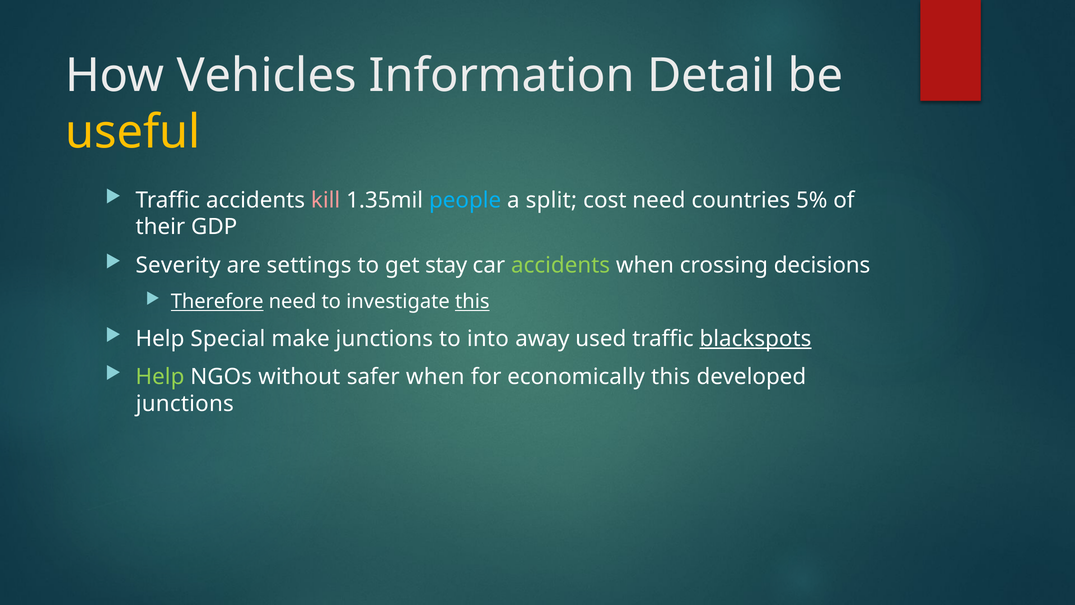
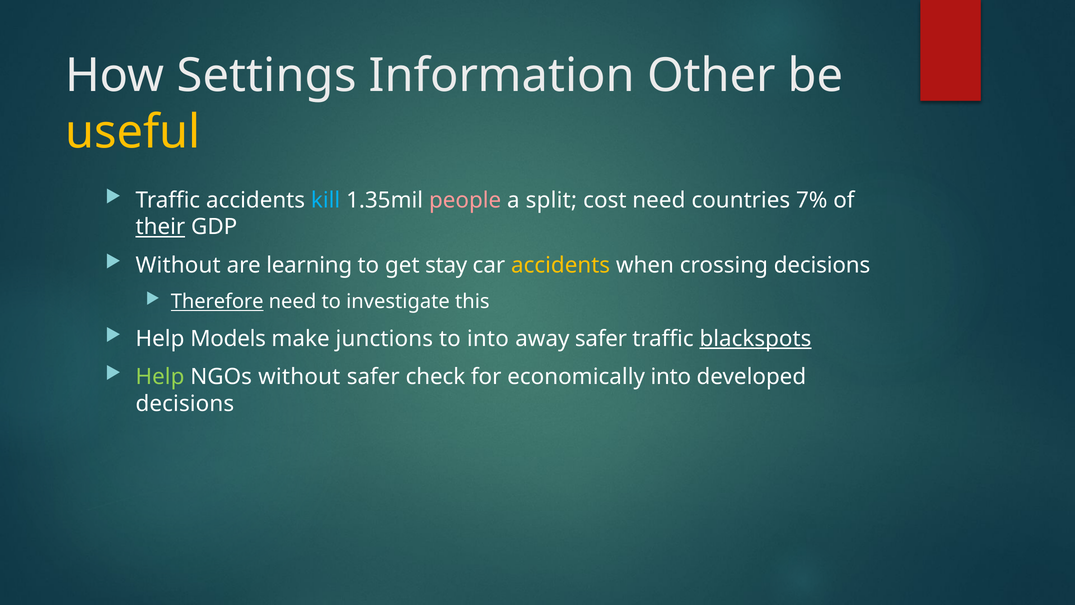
Vehicles: Vehicles -> Settings (267, 75)
Detail: Detail -> Other (711, 75)
kill colour: pink -> light blue (326, 200)
people colour: light blue -> pink (465, 200)
5%: 5% -> 7% (812, 200)
their underline: none -> present (160, 227)
Severity: Severity -> Without (178, 265)
settings: settings -> learning (309, 265)
accidents colour: light green -> yellow (561, 265)
this underline: present -> none (472, 302)
Special: Special -> Models (228, 339)
away used: used -> safer (601, 339)
safer when: when -> check (435, 377)
economically this: this -> into (671, 377)
junctions: junctions -> decisions (185, 404)
